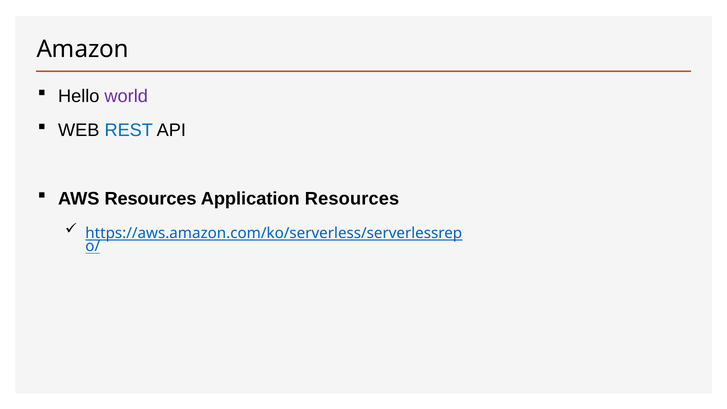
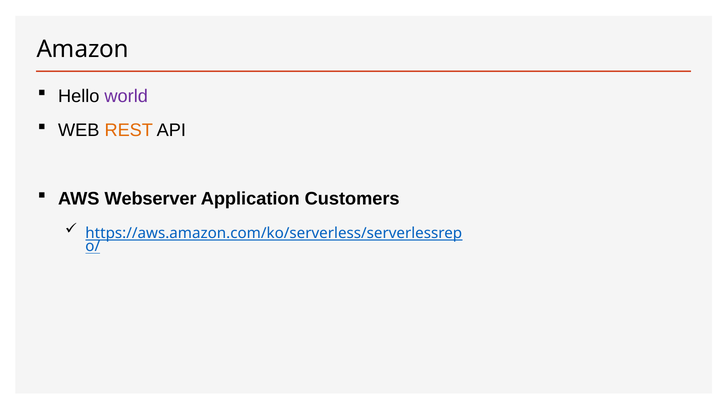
REST colour: blue -> orange (129, 130)
AWS Resources: Resources -> Webserver (151, 199)
Application Resources: Resources -> Customers (352, 199)
